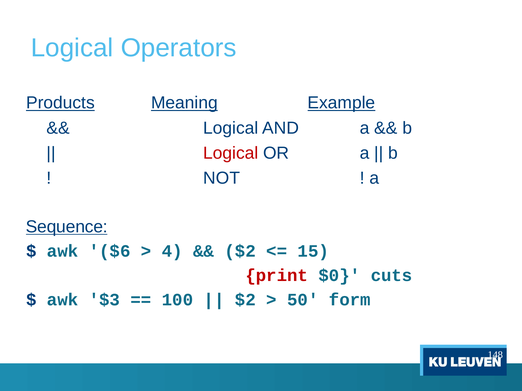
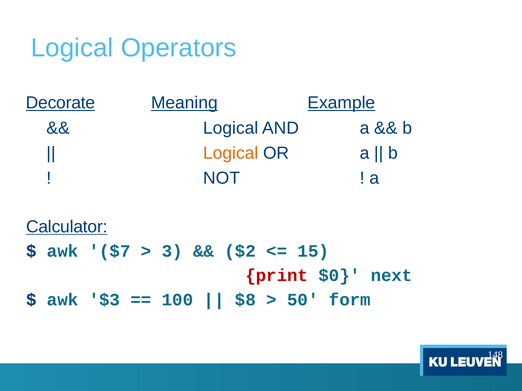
Products: Products -> Decorate (60, 103)
Logical colour: red -> orange (231, 153)
Sequence: Sequence -> Calculator (67, 227)
$6: $6 -> $7 (110, 251)
4: 4 -> 3 (172, 251)
cuts: cuts -> next (392, 276)
$2: $2 -> $8 (245, 300)
